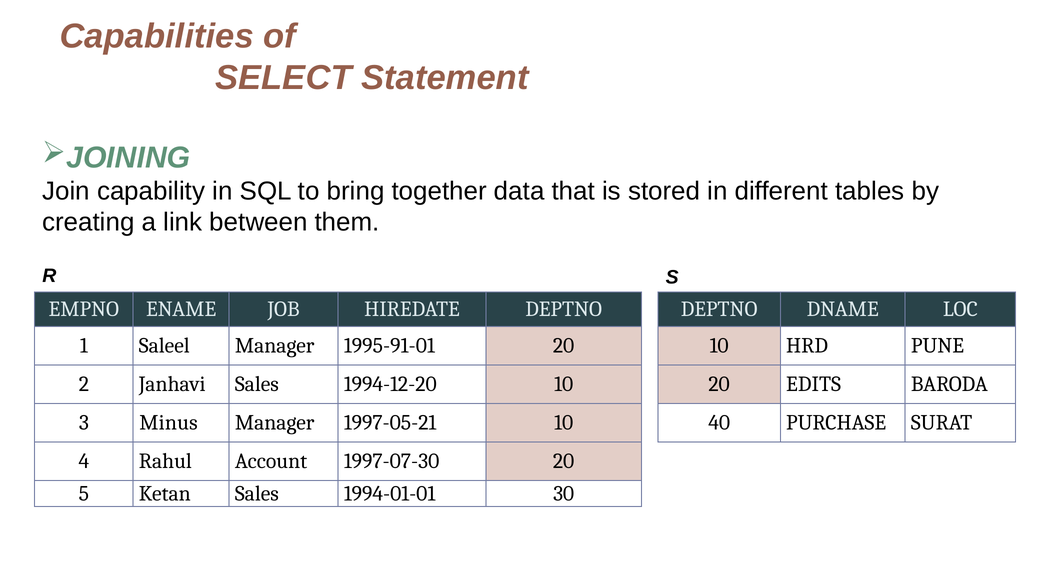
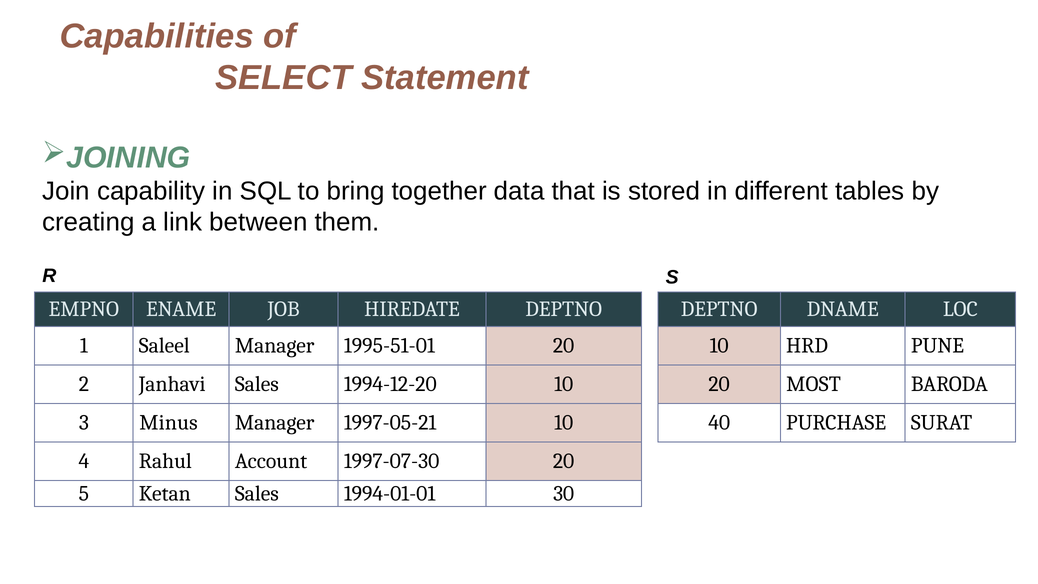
1995-91-01: 1995-91-01 -> 1995-51-01 (389, 345)
EDITS: EDITS -> MOST (813, 384)
